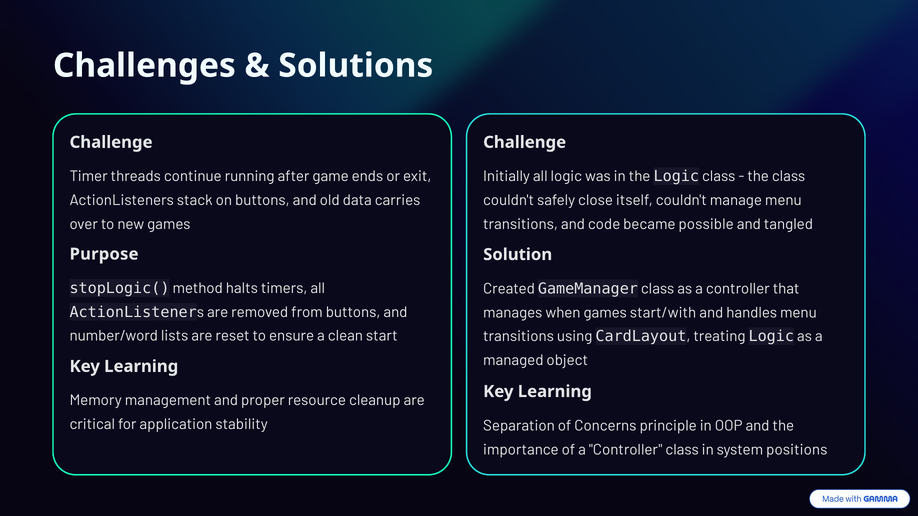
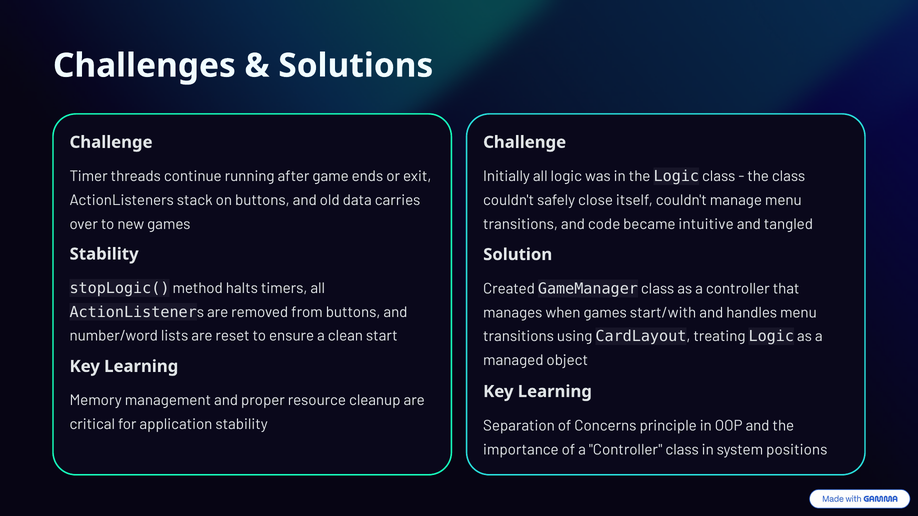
possible: possible -> intuitive (706, 224)
Purpose: Purpose -> Stability (104, 254)
